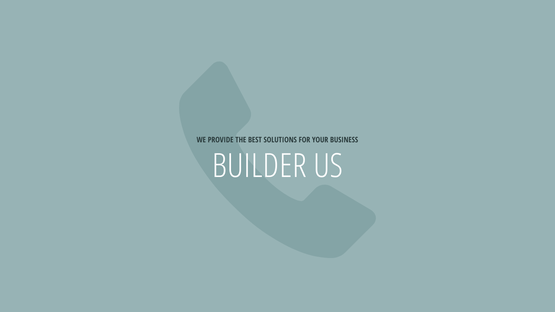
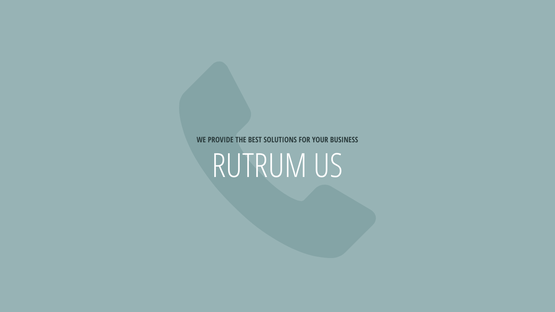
BUILDER: BUILDER -> RUTRUM (259, 166)
